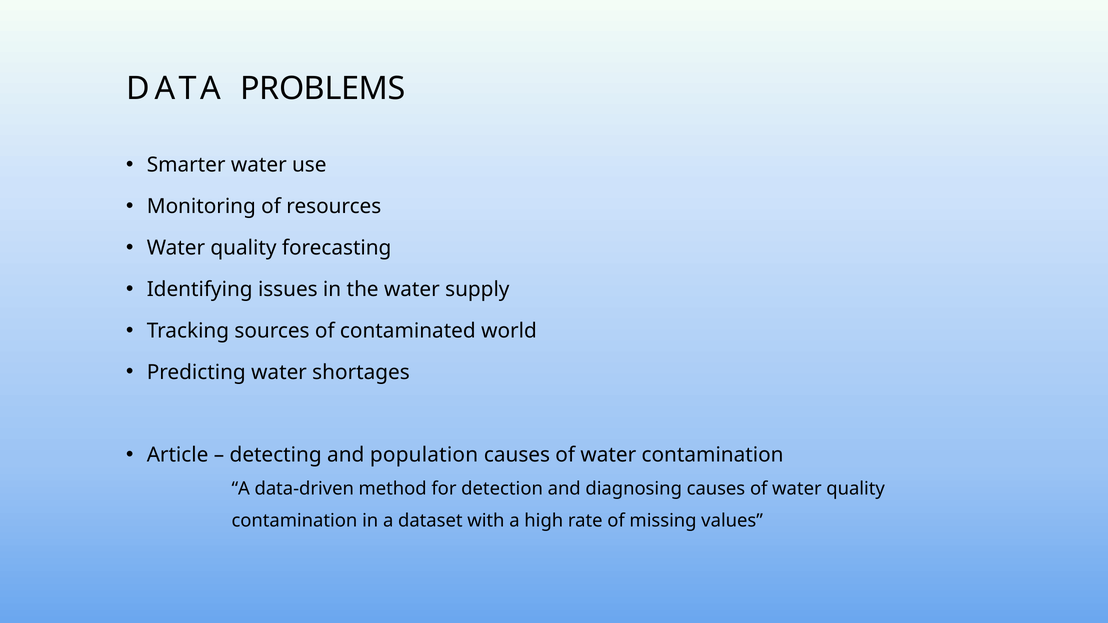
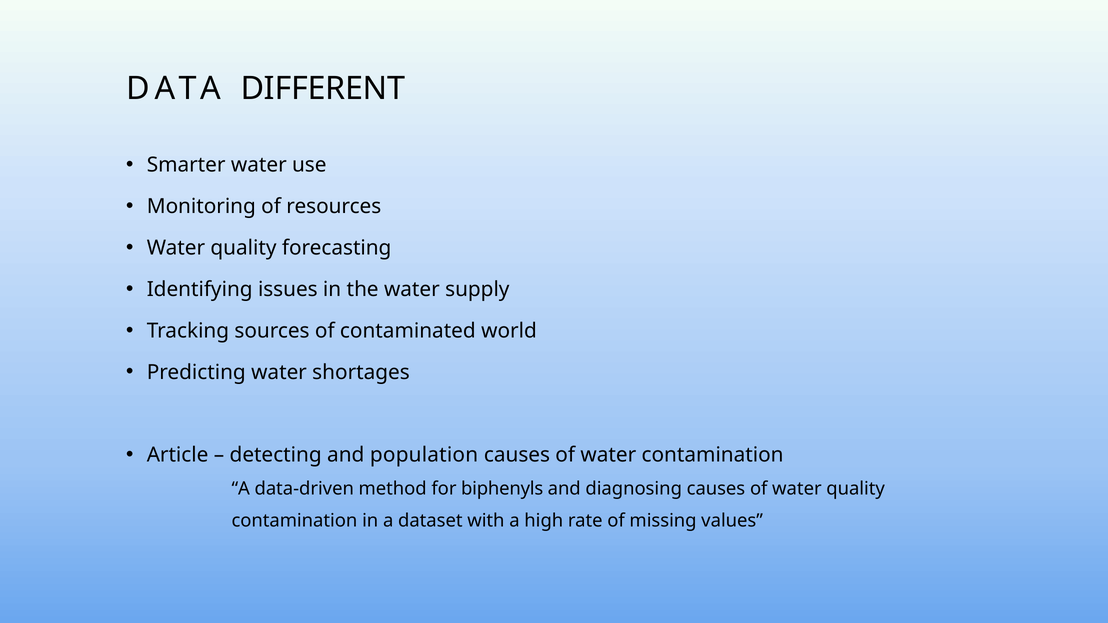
PROBLEMS: PROBLEMS -> DIFFERENT (323, 89)
detection: detection -> biphenyls (502, 489)
